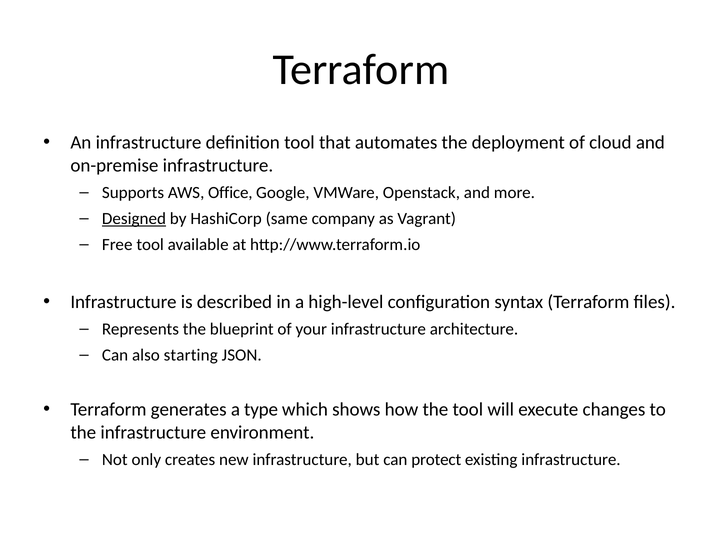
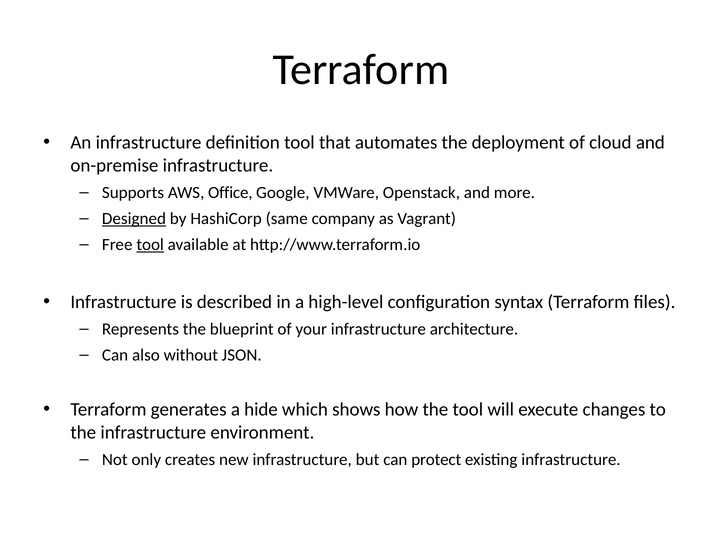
tool underline: none -> present (150, 245)
starting: starting -> without (191, 356)
type: type -> hide (261, 410)
